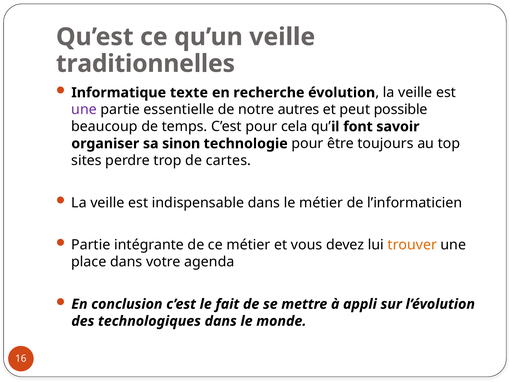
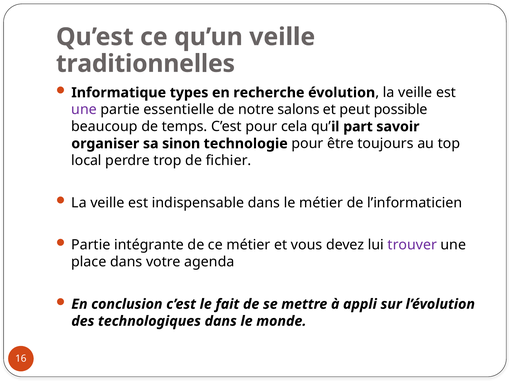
texte: texte -> types (189, 93)
autres: autres -> salons (299, 110)
font: font -> part (358, 127)
sites: sites -> local (86, 161)
cartes: cartes -> fichier (229, 161)
trouver colour: orange -> purple (412, 245)
